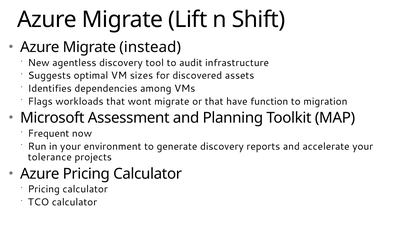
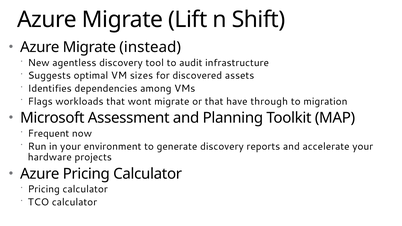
function: function -> through (269, 101)
tolerance: tolerance -> hardware (50, 157)
